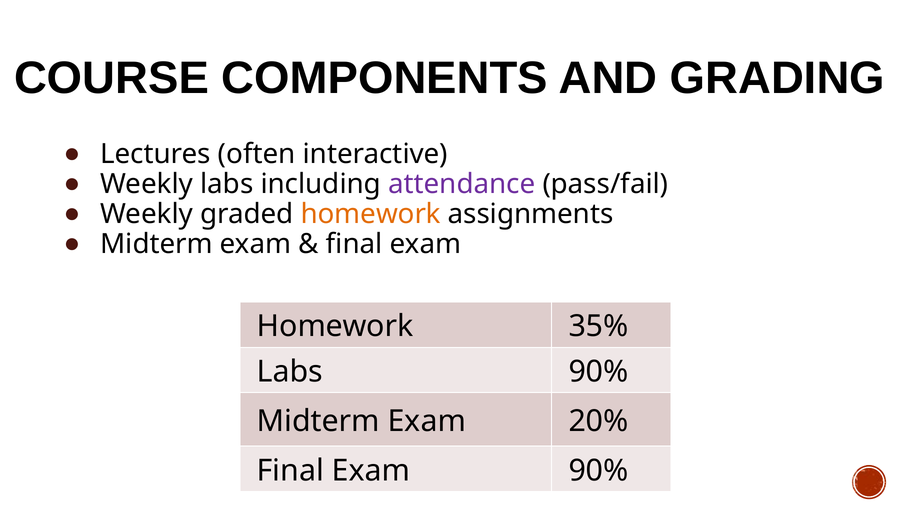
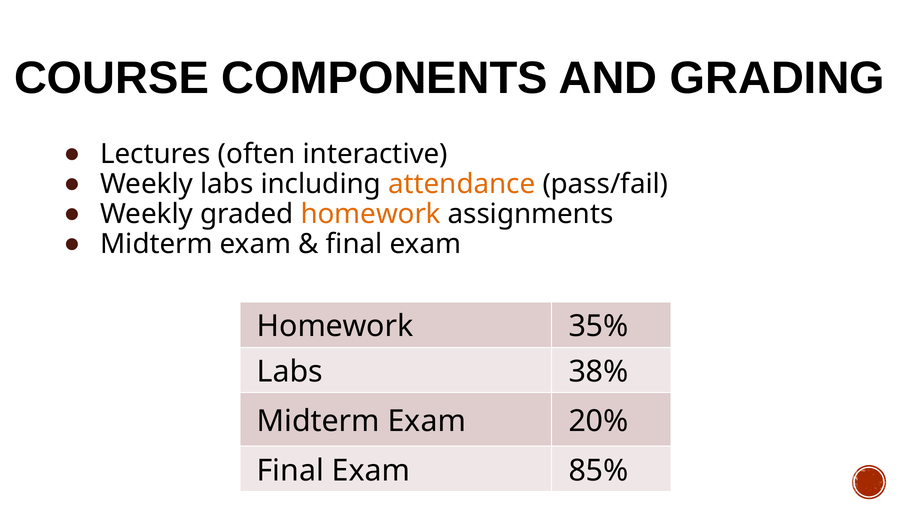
attendance colour: purple -> orange (462, 184)
Labs 90%: 90% -> 38% (598, 372)
Exam 90%: 90% -> 85% (598, 471)
